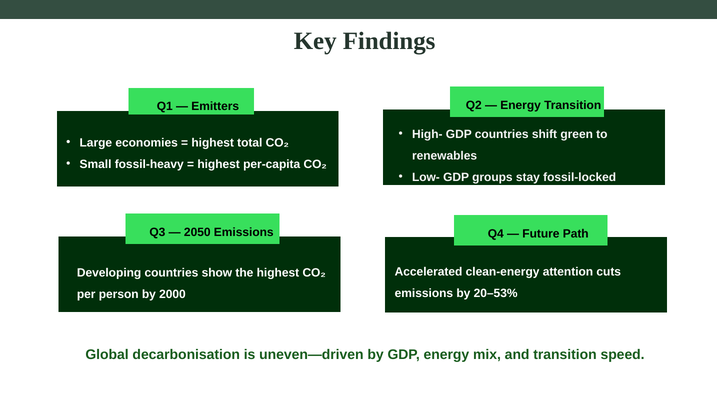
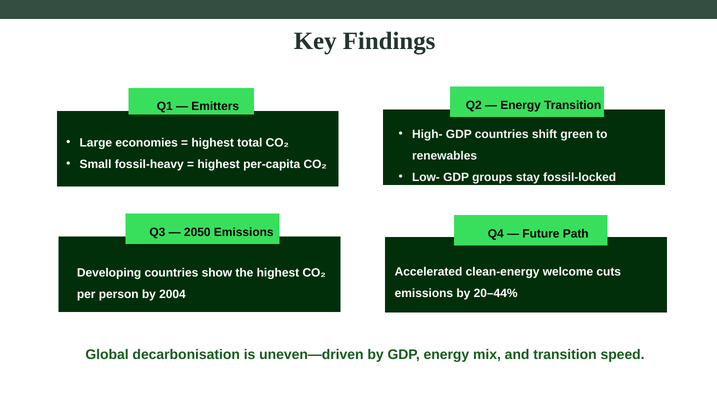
attention: attention -> welcome (568, 272)
20–53%: 20–53% -> 20–44% (496, 294)
2000: 2000 -> 2004 (172, 295)
